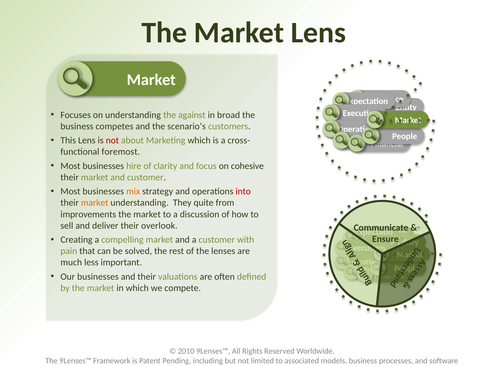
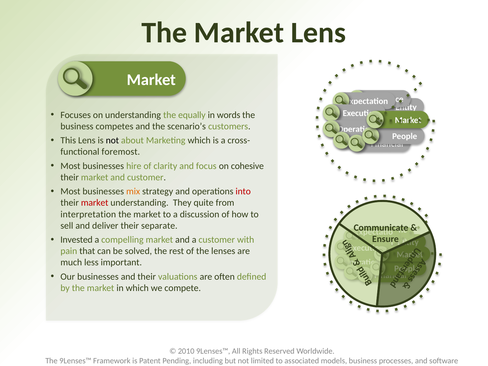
against: against -> equally (192, 115)
broad: broad -> words (229, 115)
not colour: red -> black (112, 140)
market colour: orange -> red (95, 203)
improvements: improvements -> interpretation (88, 214)
overlook: overlook -> separate (159, 226)
Creating: Creating -> Invested (76, 240)
